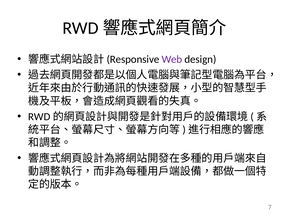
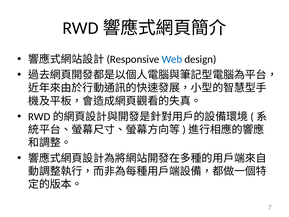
Web colour: purple -> blue (172, 59)
